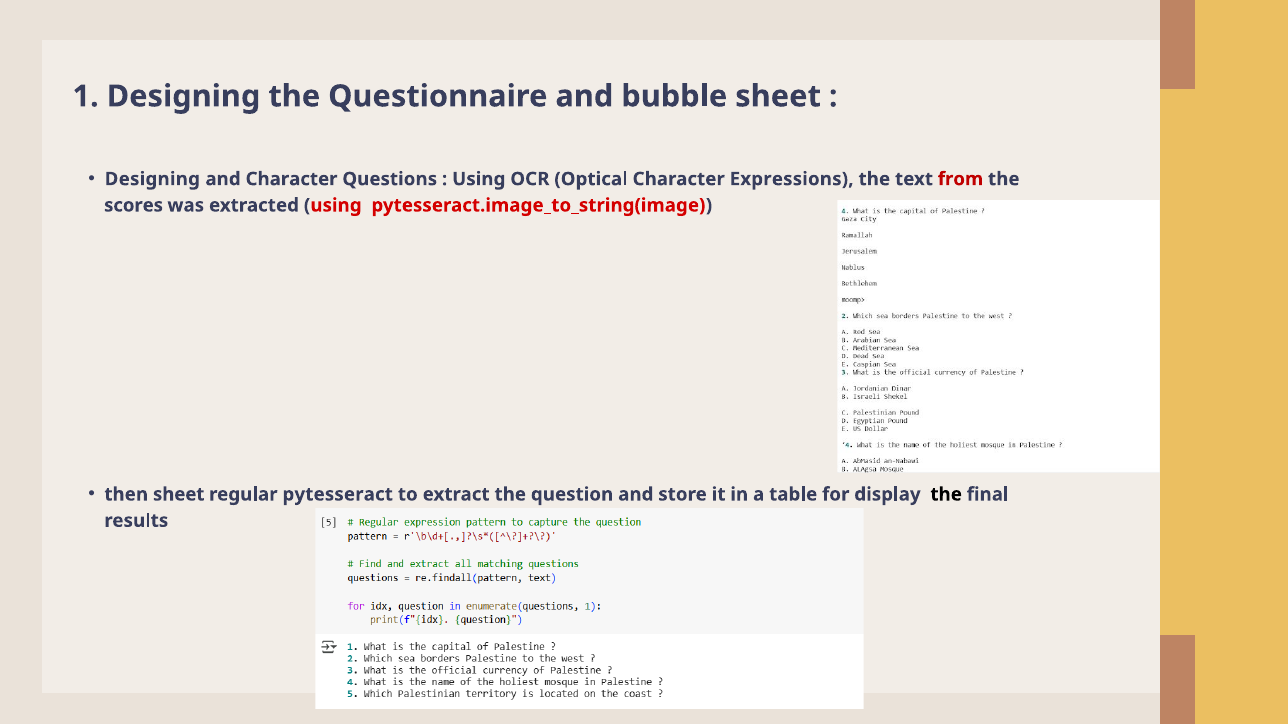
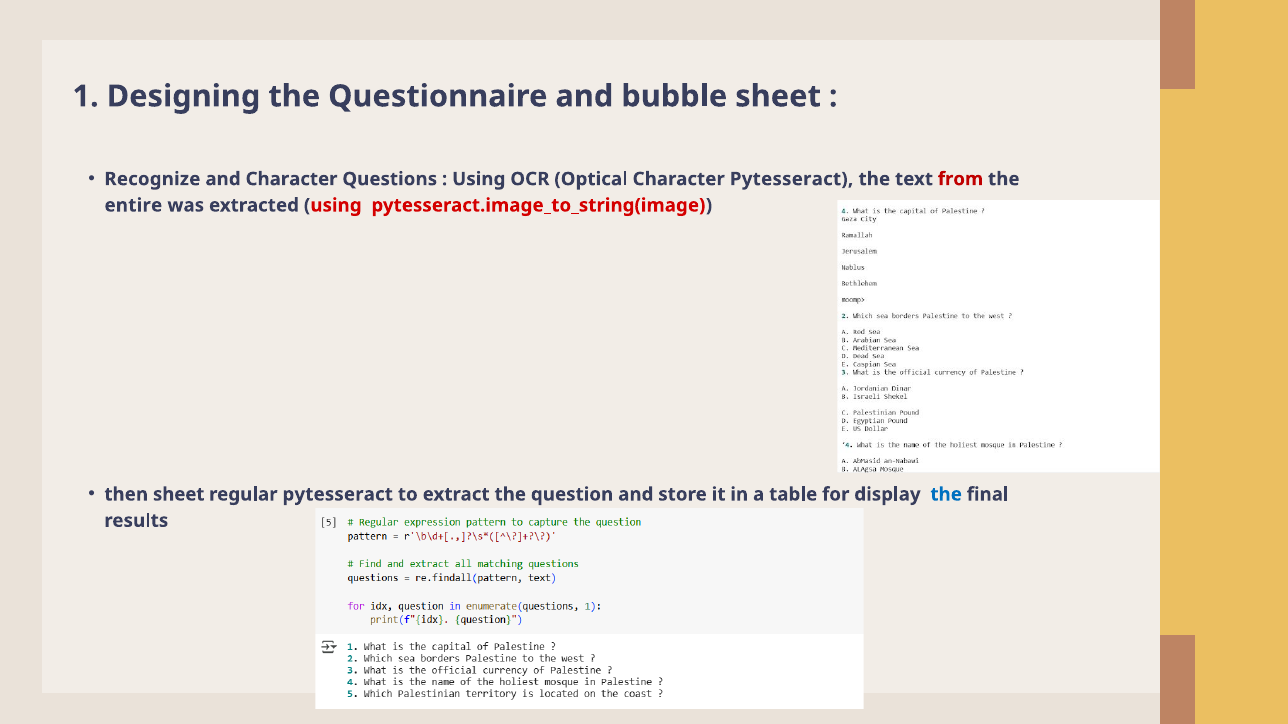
Designing: Designing -> Recognize (152, 179)
Character Expressions: Expressions -> Pytesseract (792, 179)
scores: scores -> entire (133, 205)
the colour: black -> blue (946, 495)
